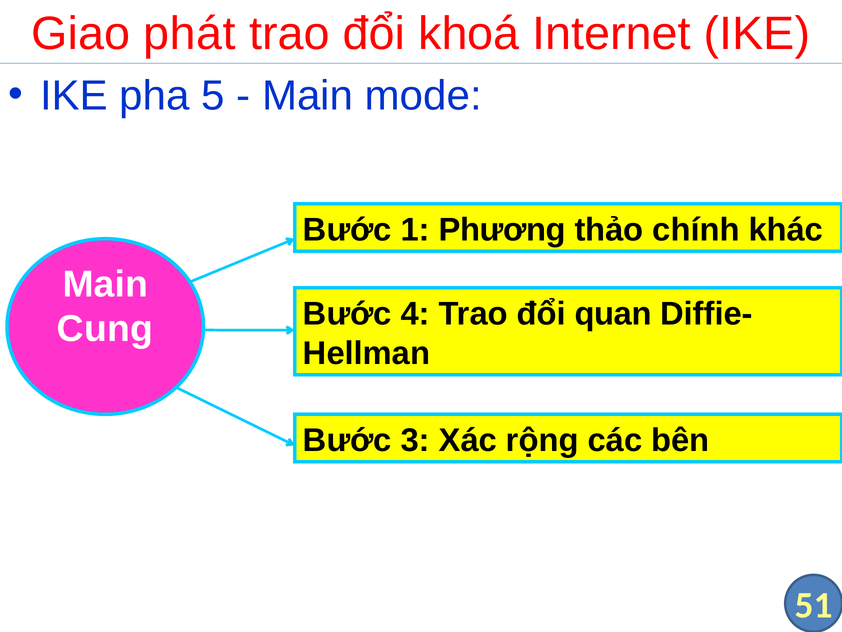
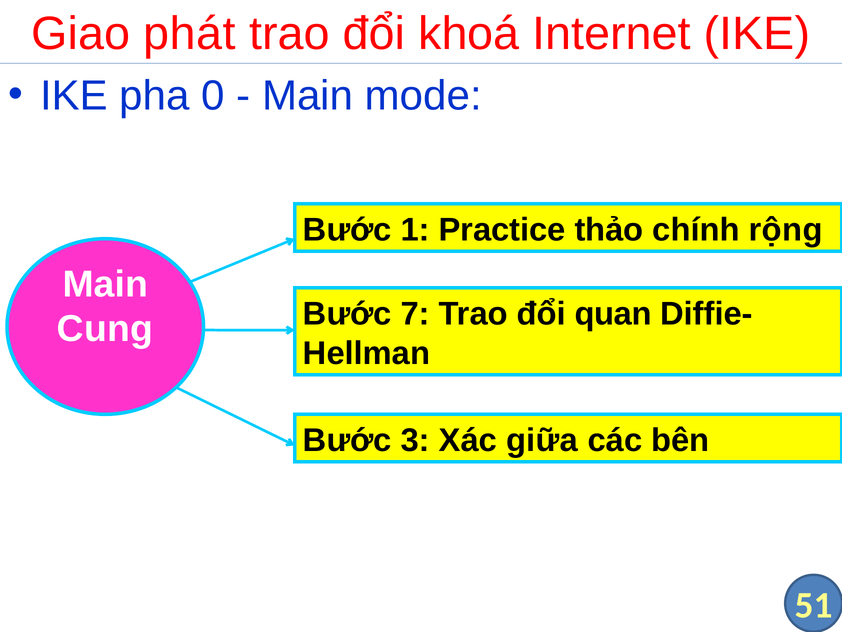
5: 5 -> 0 (213, 96)
Phương: Phương -> Practice (502, 230)
khác: khác -> rộng (786, 230)
4: 4 -> 7 (415, 314)
rộng: rộng -> giữa (542, 440)
